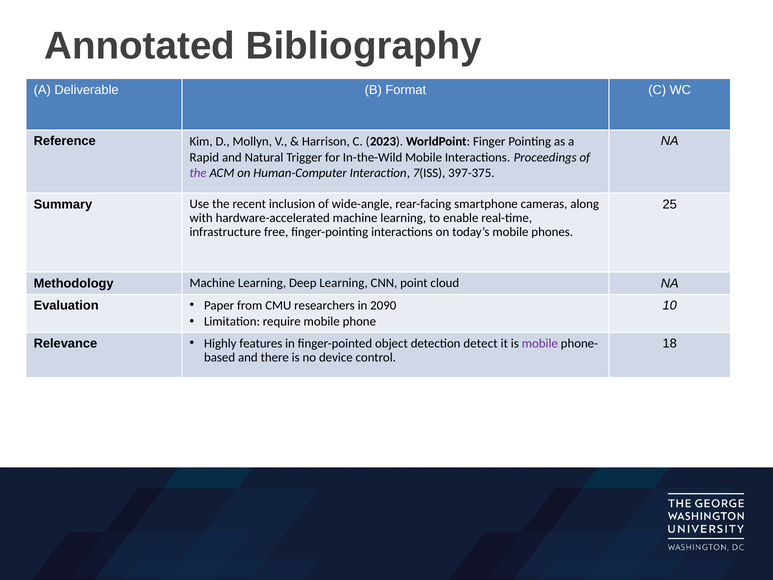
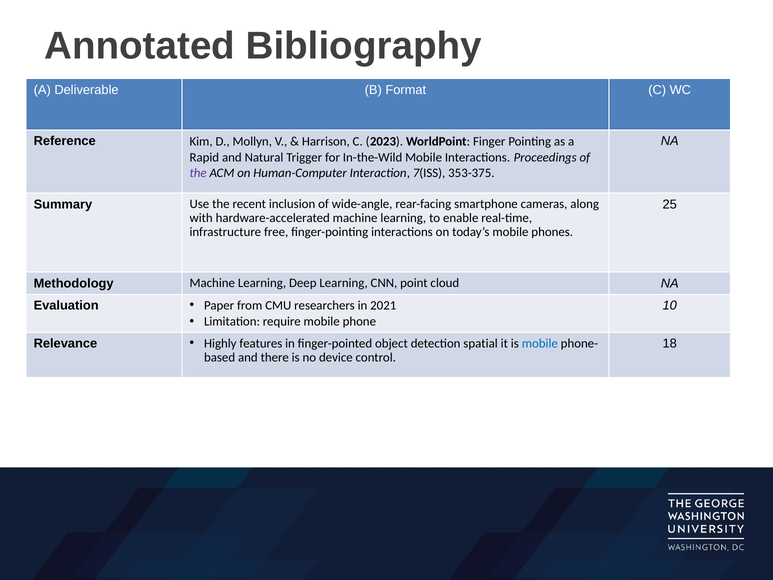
397-375: 397-375 -> 353-375 (471, 173)
2090: 2090 -> 2021 (383, 305)
detect: detect -> spatial (481, 343)
mobile colour: purple -> blue (540, 343)
